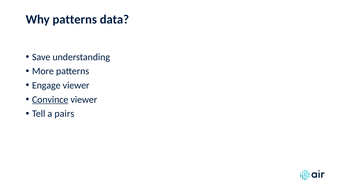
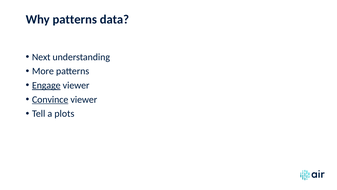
Save: Save -> Next (41, 57)
Engage underline: none -> present (46, 85)
pairs: pairs -> plots (64, 113)
